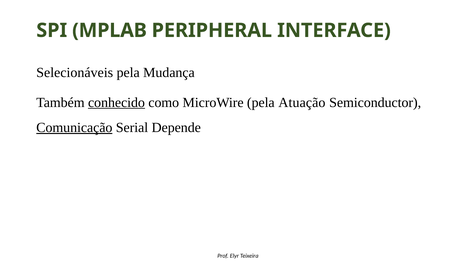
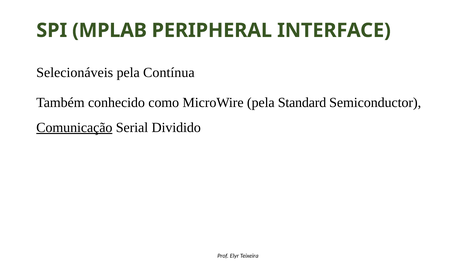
Mudança: Mudança -> Contínua (169, 72)
conhecido underline: present -> none (116, 102)
Atuação: Atuação -> Standard (302, 102)
Depende: Depende -> Dividido (176, 127)
